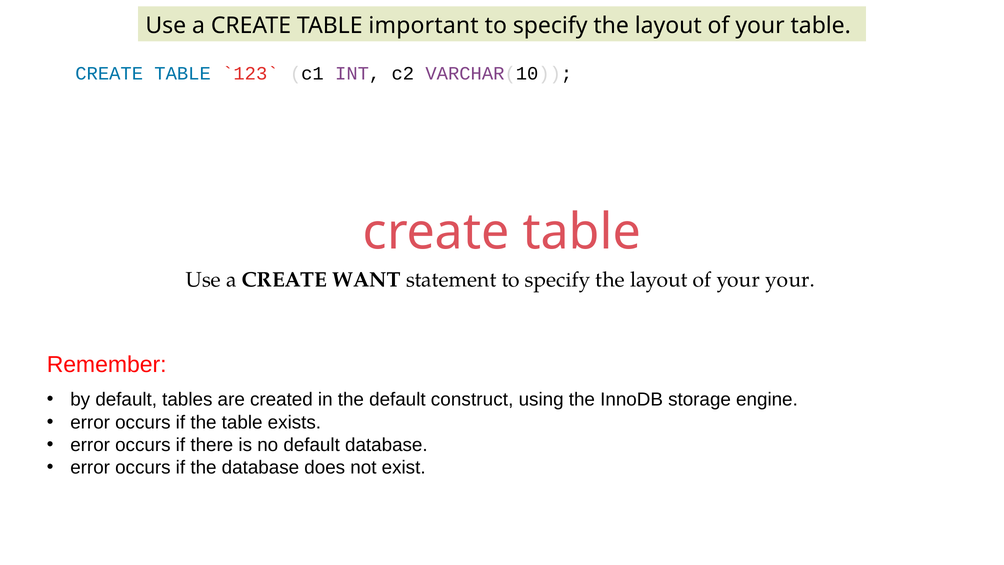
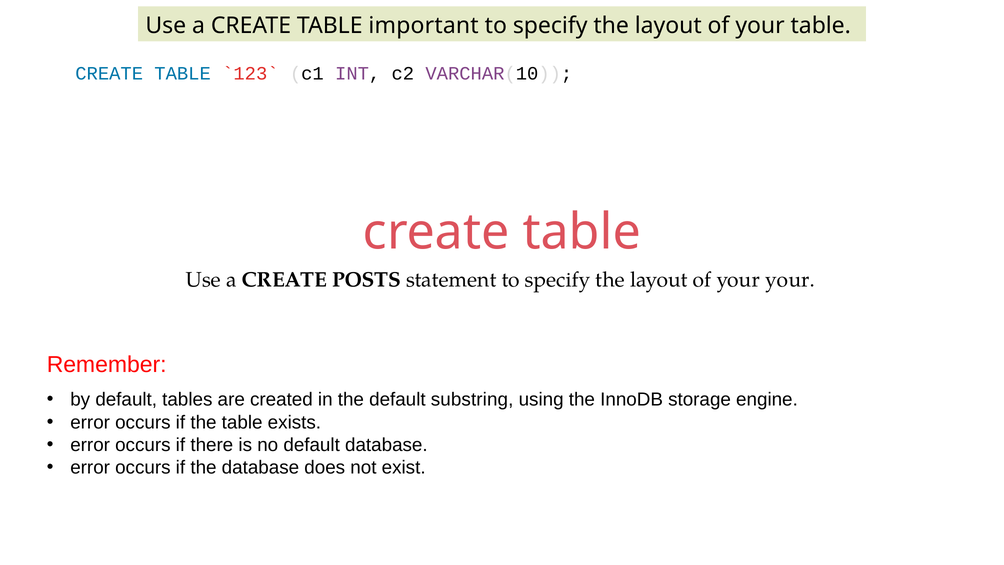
WANT: WANT -> POSTS (367, 280)
construct: construct -> substring (472, 400)
